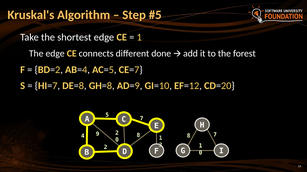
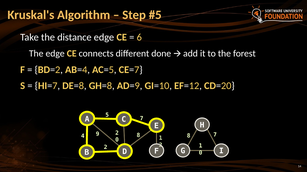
shortest: shortest -> distance (74, 37)
1: 1 -> 6 (139, 37)
